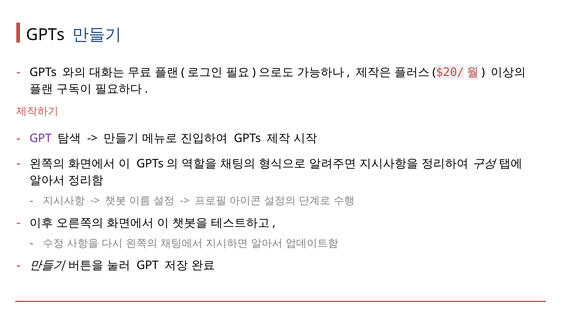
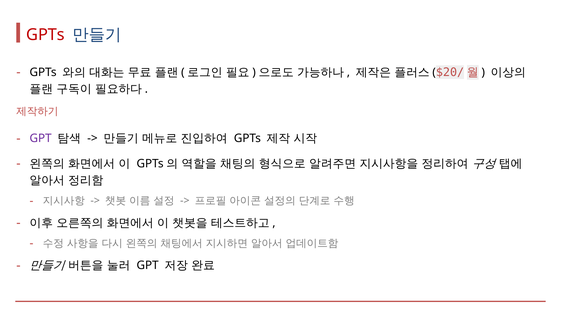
GPTs colour: black -> red (45, 35)
